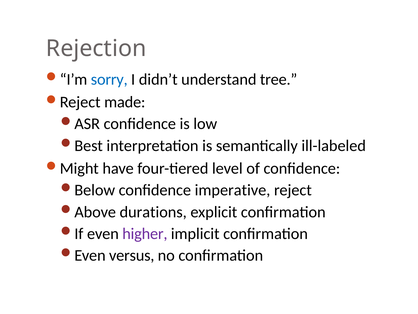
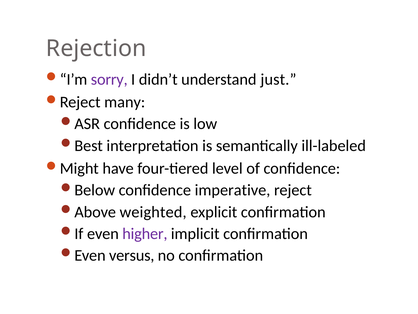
sorry colour: blue -> purple (109, 79)
tree: tree -> just (278, 79)
made: made -> many (125, 102)
durations: durations -> weighted (153, 212)
